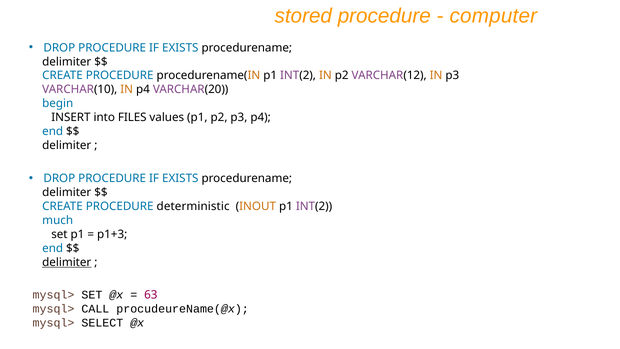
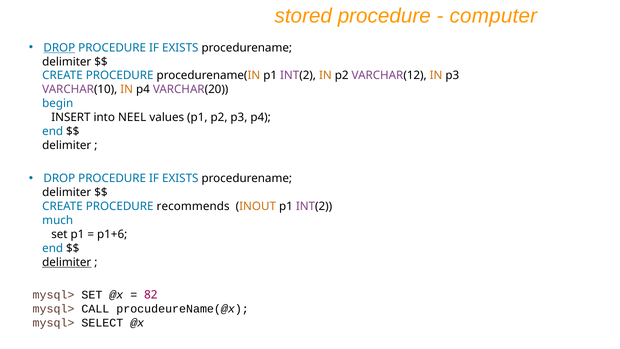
DROP underline: none -> present (59, 48)
FILES: FILES -> NEEL (132, 117)
deterministic: deterministic -> recommends (193, 206)
p1+3: p1+3 -> p1+6 (112, 234)
63: 63 -> 82 (151, 295)
